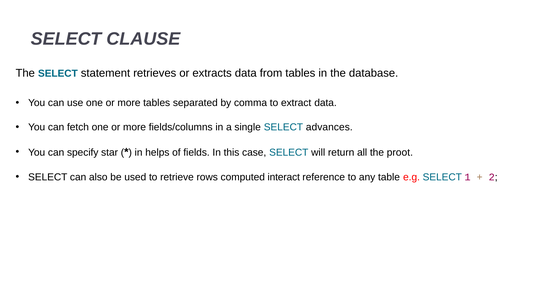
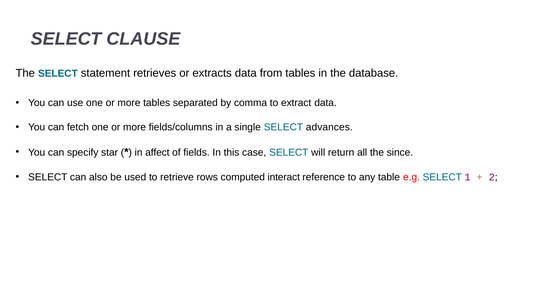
helps: helps -> affect (157, 152)
proot: proot -> since (400, 152)
